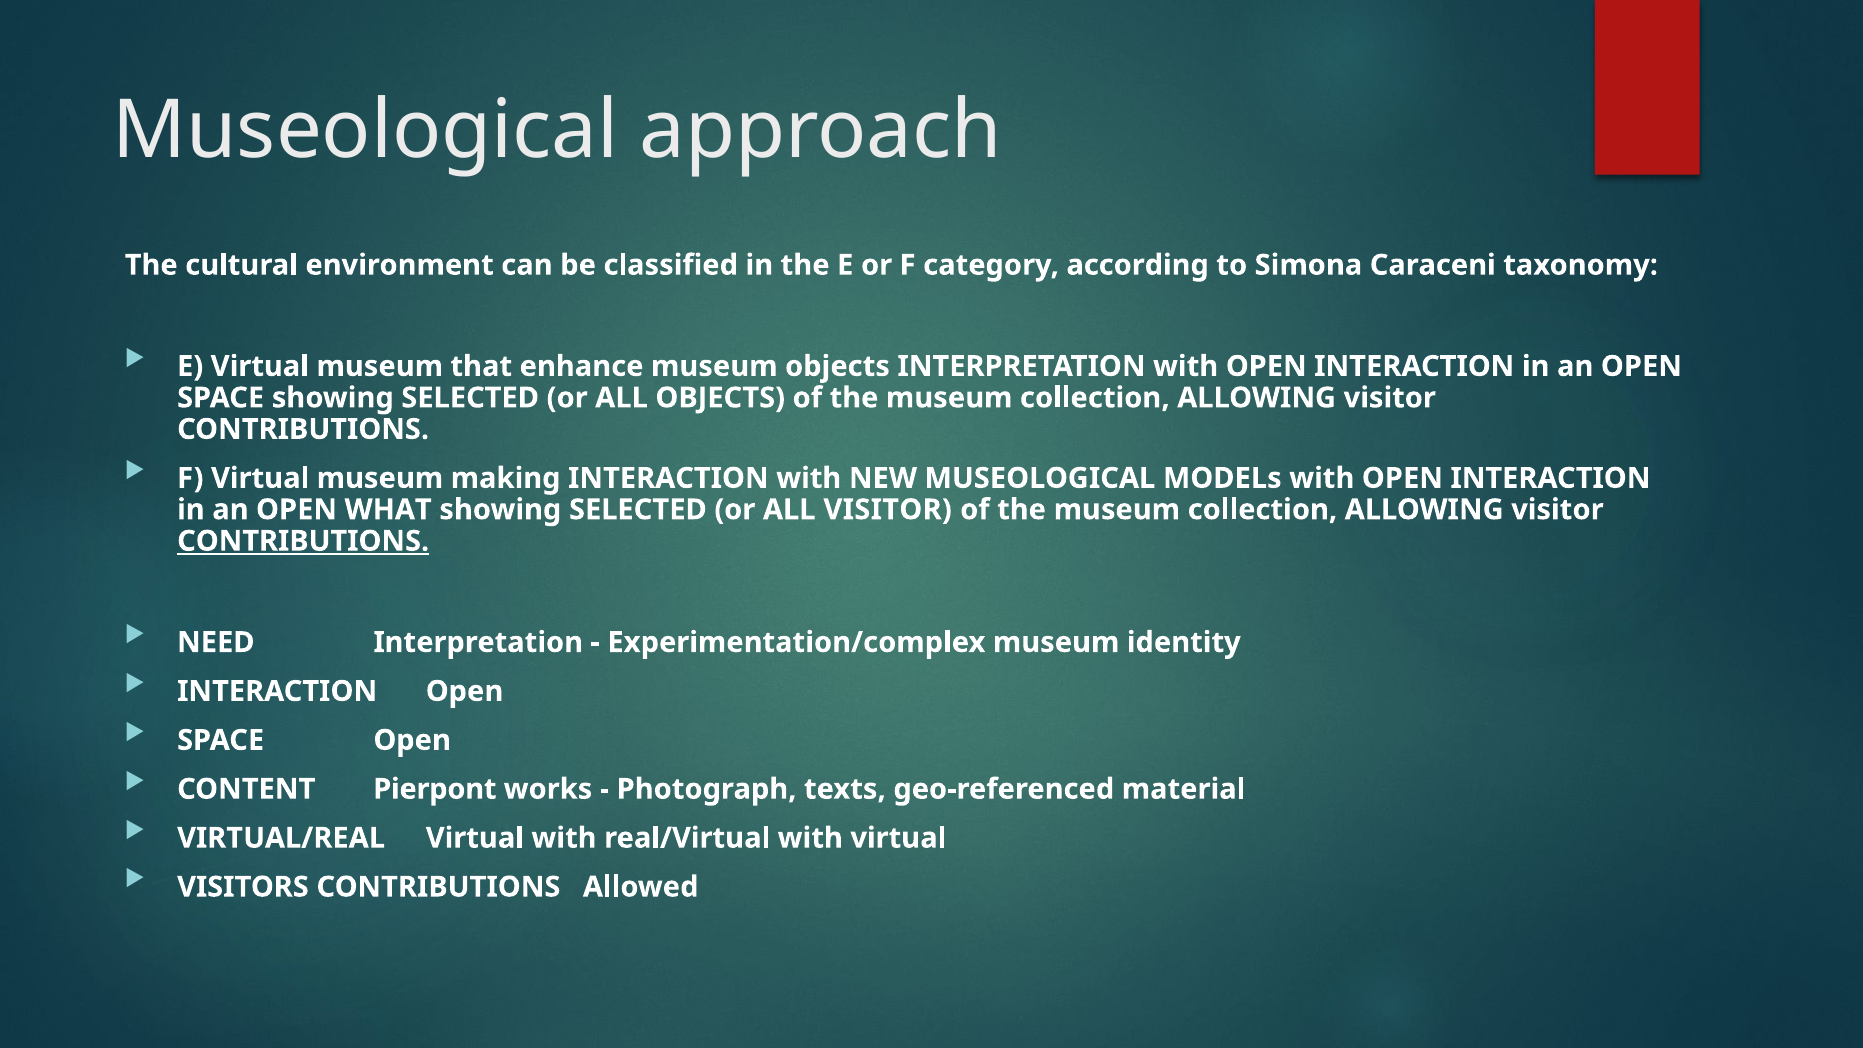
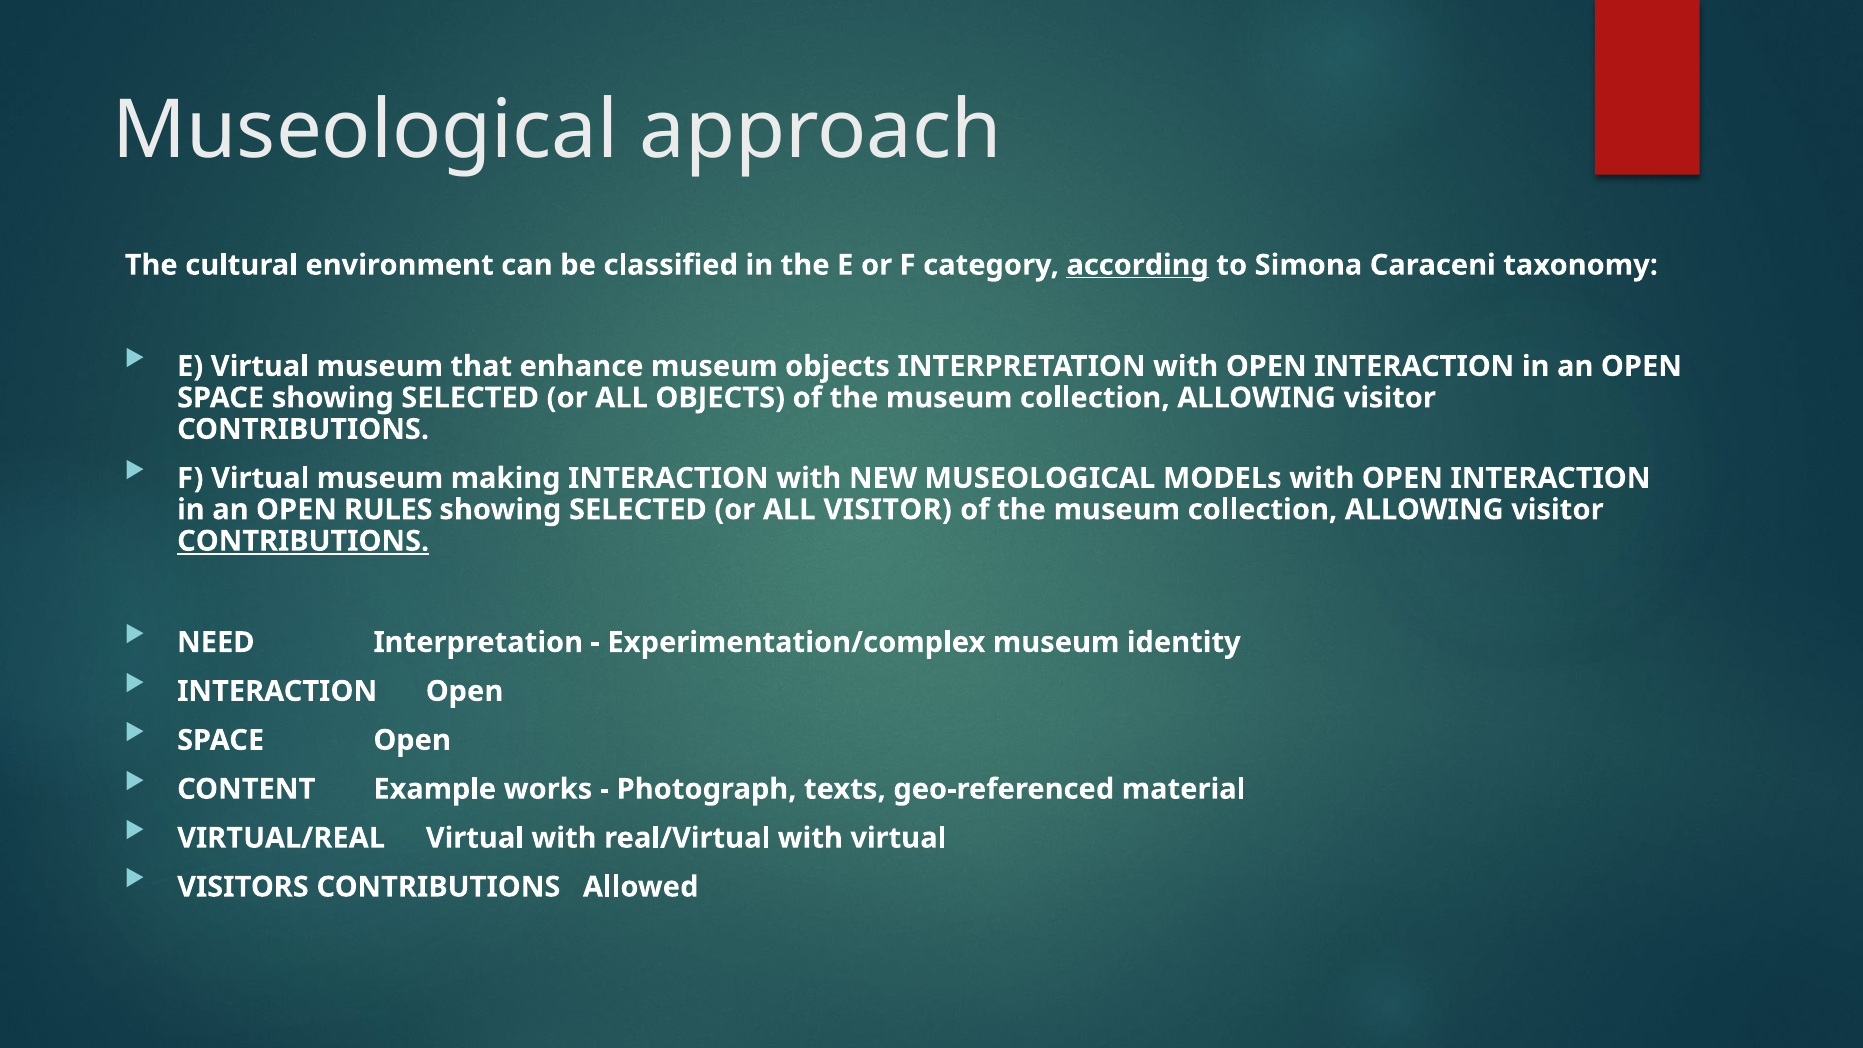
according underline: none -> present (1138, 265)
WHAT: WHAT -> RULES (388, 510)
Pierpont: Pierpont -> Example (435, 789)
